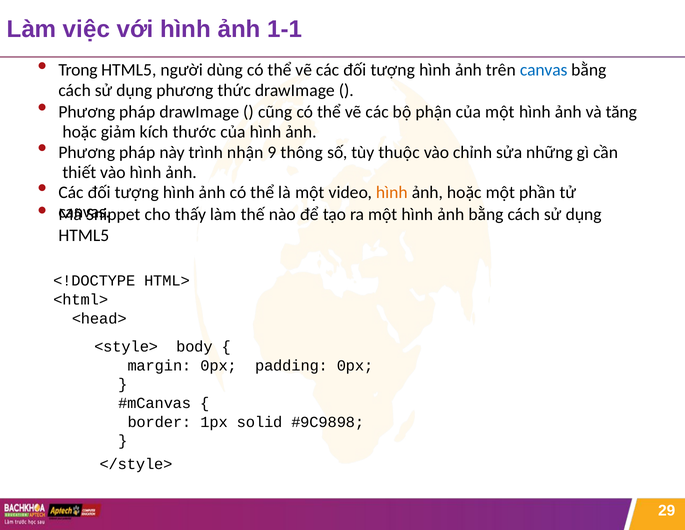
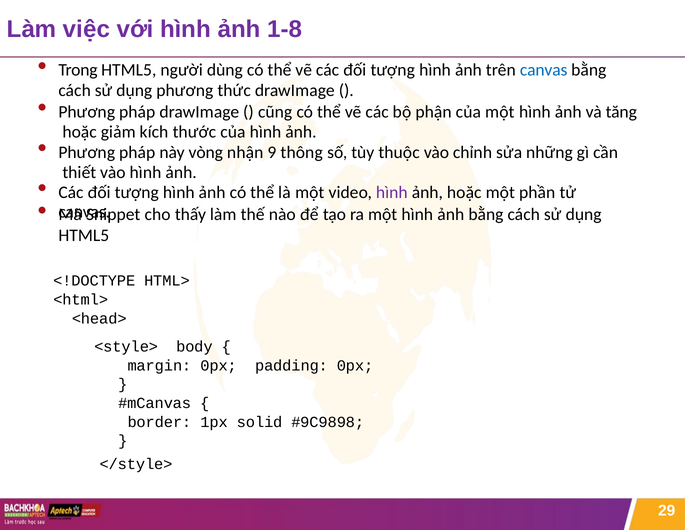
1-1: 1-1 -> 1-8 (285, 29)
trình: trình -> vòng (206, 152)
hình colour: orange -> purple (392, 192)
